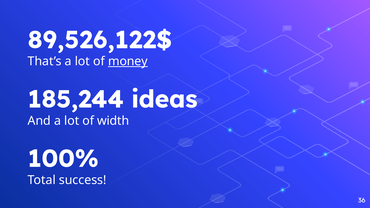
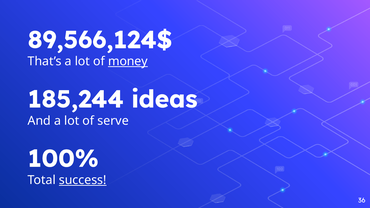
89,526,122$: 89,526,122$ -> 89,566,124$ (100, 40)
width: width -> serve (113, 121)
success underline: none -> present (83, 180)
